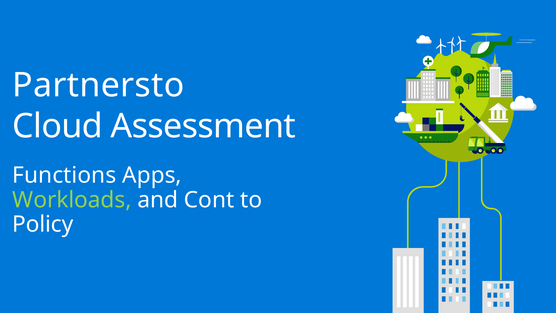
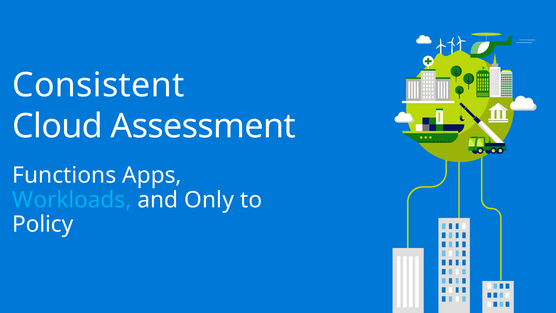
Partnersto: Partnersto -> Consistent (98, 85)
Workloads colour: light green -> light blue (72, 200)
Cont: Cont -> Only (209, 200)
